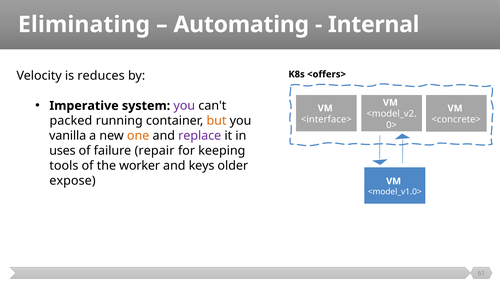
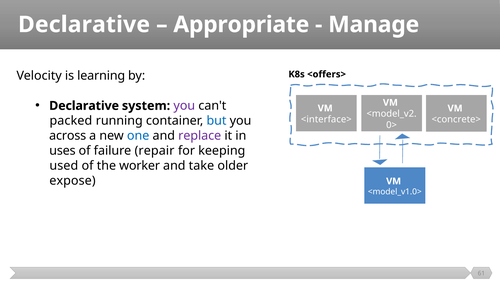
Eliminating: Eliminating -> Declarative (84, 25)
Automating: Automating -> Appropriate (241, 25)
Internal: Internal -> Manage (374, 25)
reduces: reduces -> learning (101, 76)
Imperative: Imperative -> Declarative (84, 106)
but colour: orange -> blue (216, 121)
vanilla: vanilla -> across (68, 136)
one colour: orange -> blue (138, 136)
tools: tools -> used (64, 166)
keys: keys -> take (201, 166)
